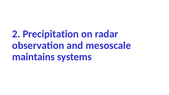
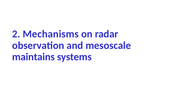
Precipitation: Precipitation -> Mechanisms (51, 34)
